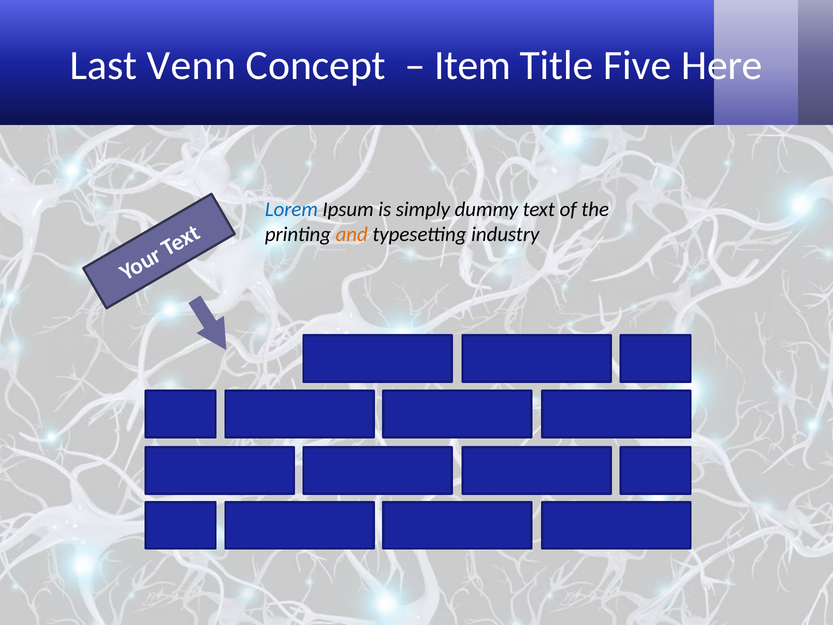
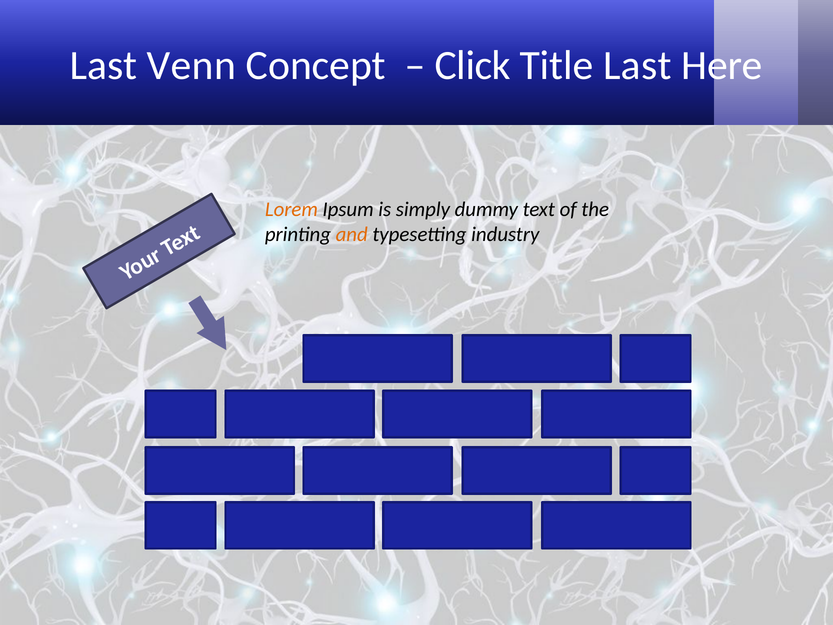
Item: Item -> Click (473, 65)
Title Five: Five -> Last (637, 65)
Lorem colour: blue -> orange (291, 209)
